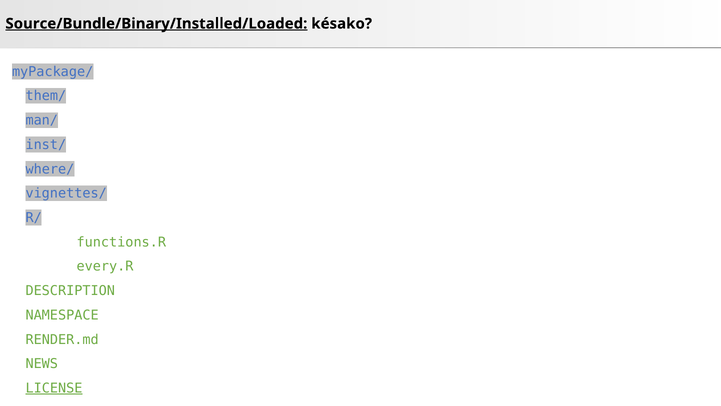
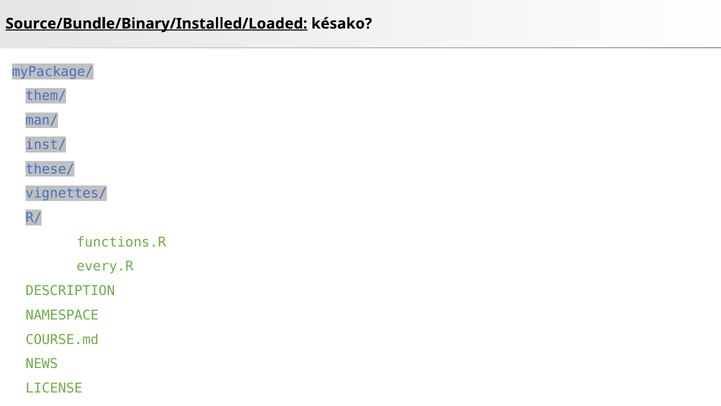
where/: where/ -> these/ (50, 169)
RENDER.md: RENDER.md -> COURSE.md (62, 339)
LICENSE underline: present -> none (54, 388)
